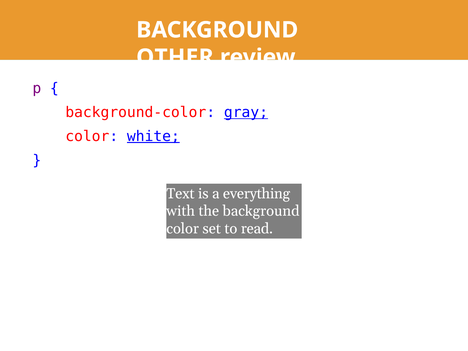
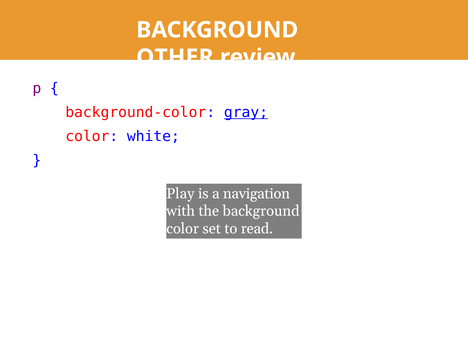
white underline: present -> none (153, 136)
Text: Text -> Play (180, 194)
everything: everything -> navigation (257, 194)
